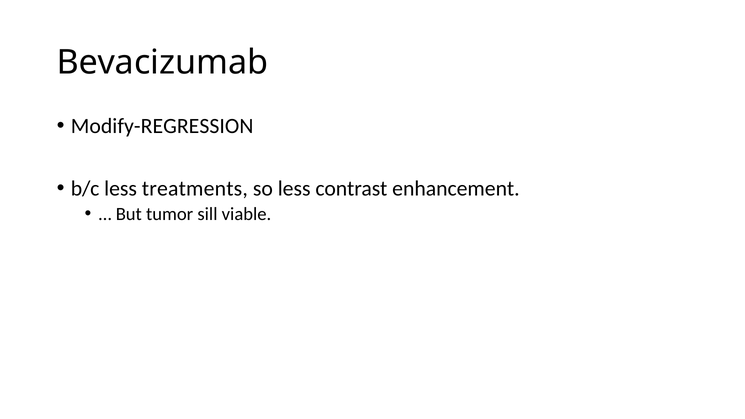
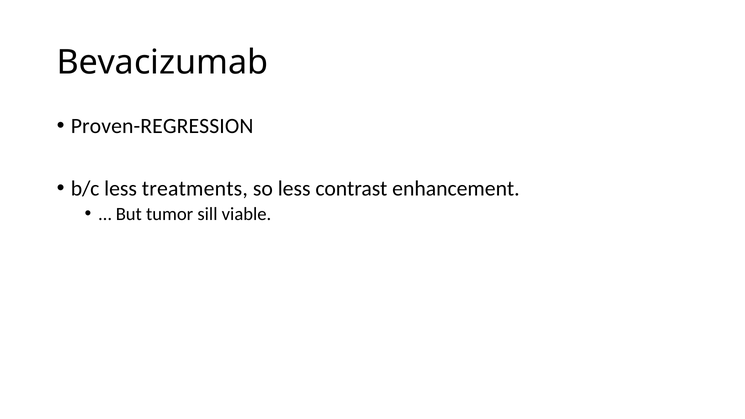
Modify-REGRESSION: Modify-REGRESSION -> Proven-REGRESSION (162, 126)
